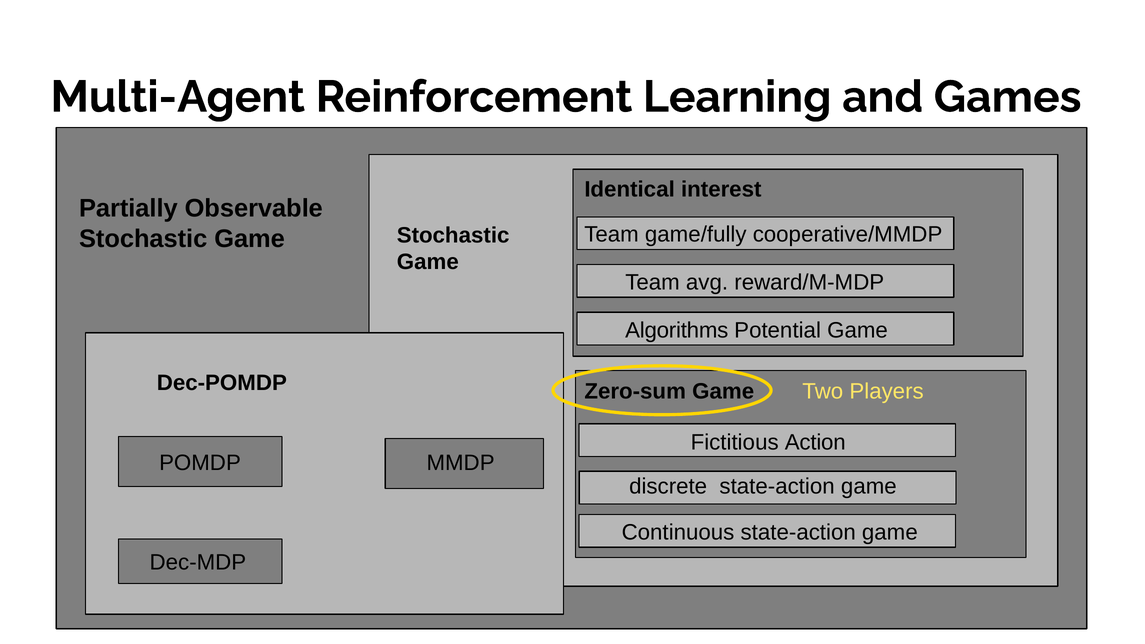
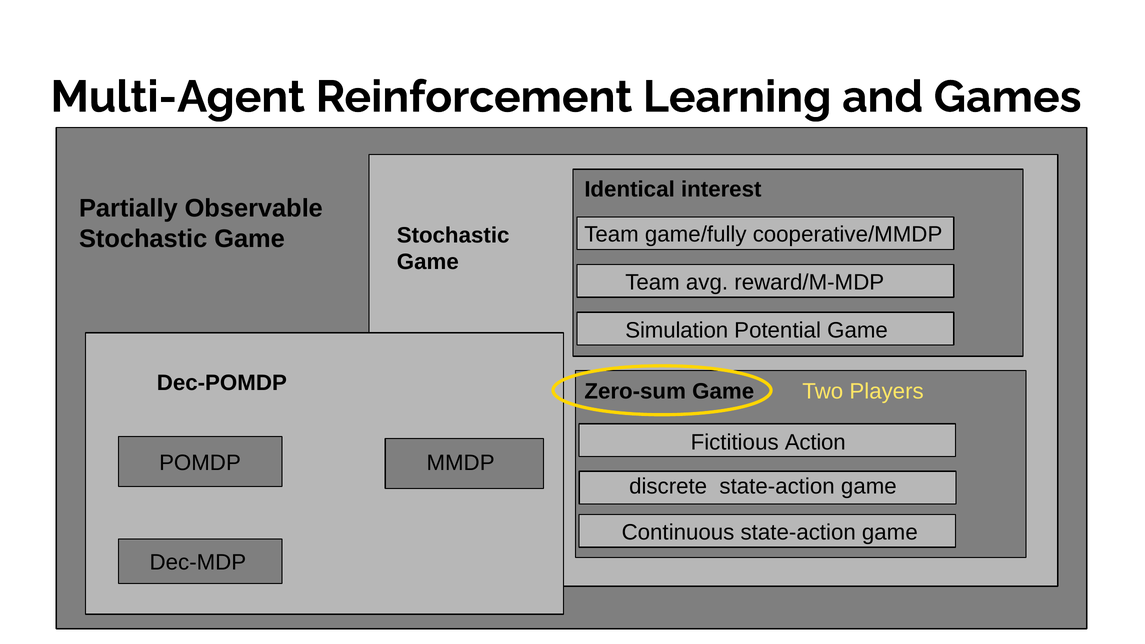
Algorithms: Algorithms -> Simulation (677, 330)
